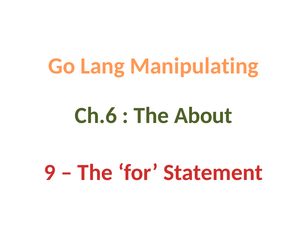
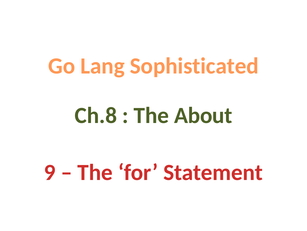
Manipulating: Manipulating -> Sophisticated (194, 66)
Ch.6: Ch.6 -> Ch.8 (96, 115)
